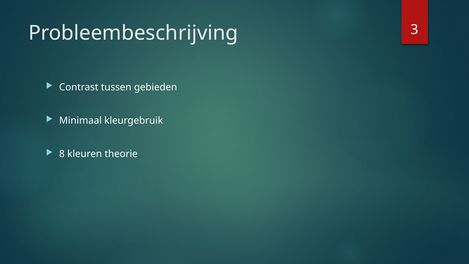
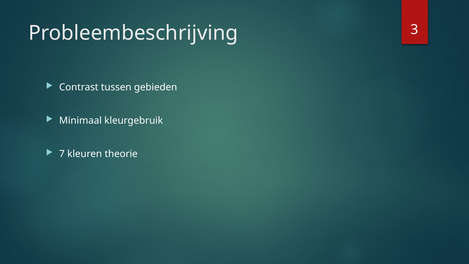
8: 8 -> 7 (62, 154)
